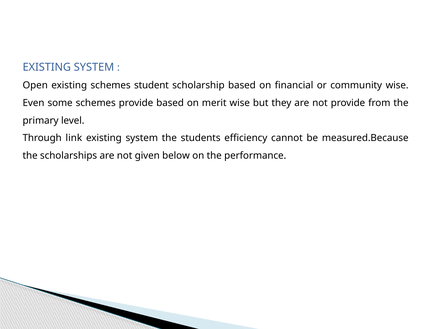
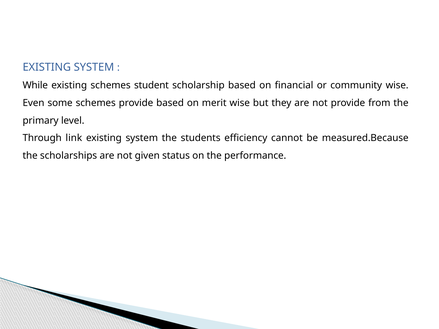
Open: Open -> While (35, 85)
below: below -> status (176, 156)
